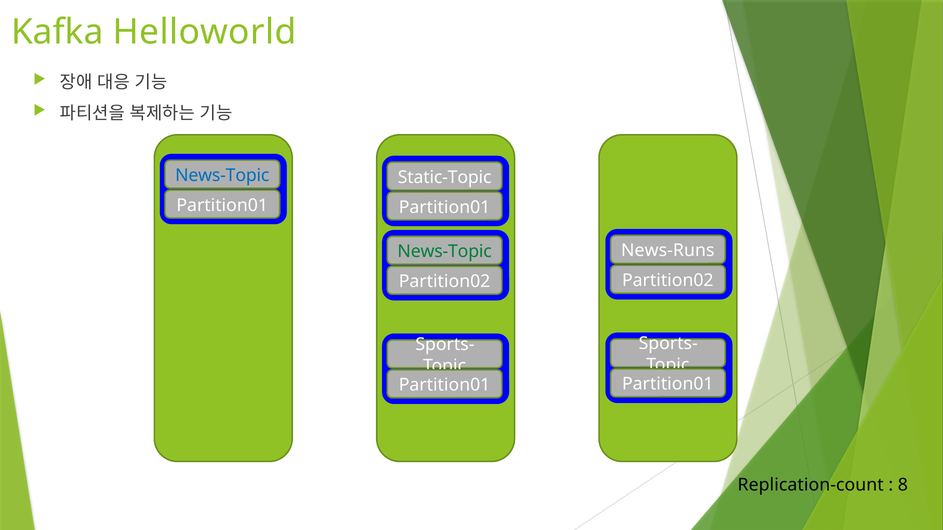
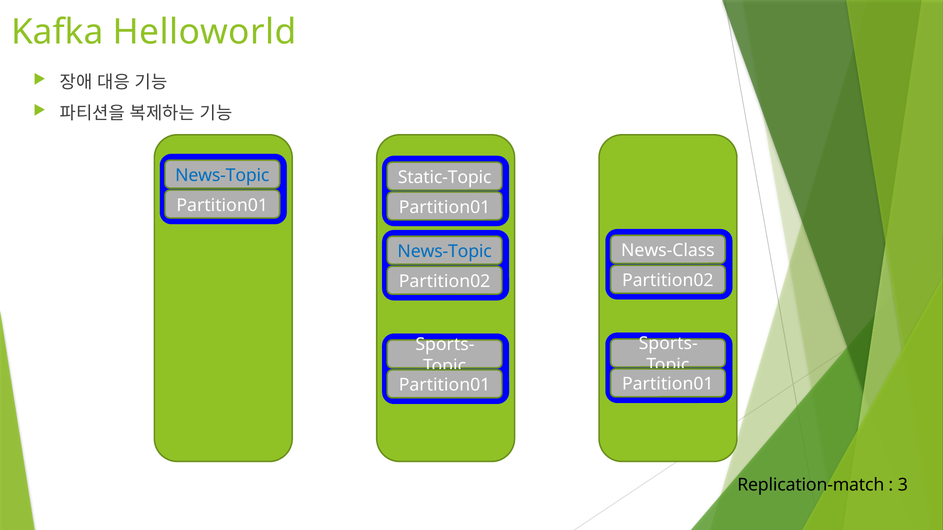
News-Runs: News-Runs -> News-Class (668, 251)
News-Topic colour: green -> blue (445, 252)
Replication-count: Replication-count -> Replication-match (811, 485)
8: 8 -> 3 (903, 485)
